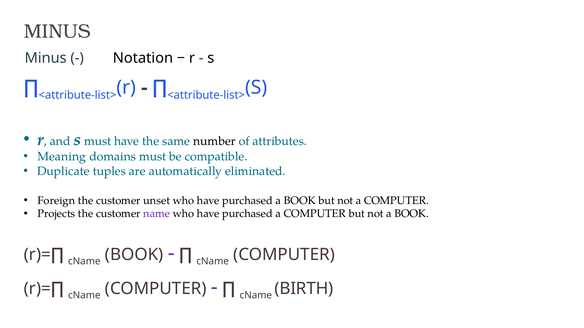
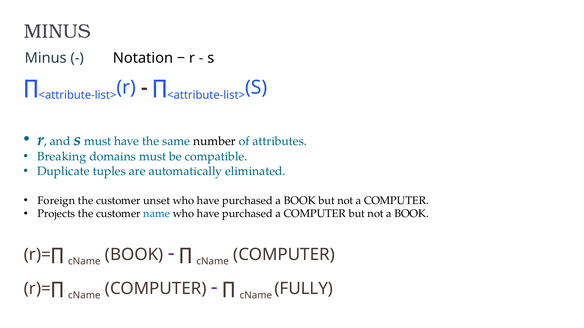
Meaning: Meaning -> Breaking (62, 157)
name colour: purple -> blue (157, 214)
BIRTH: BIRTH -> FULLY (304, 289)
